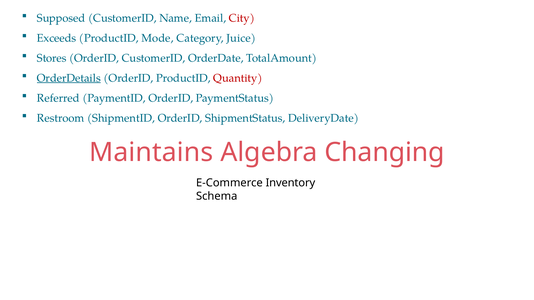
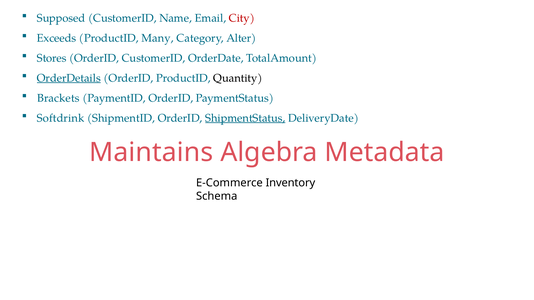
Mode: Mode -> Many (158, 38)
Juice: Juice -> Alter (241, 38)
Quantity colour: red -> black (238, 78)
Referred: Referred -> Brackets (58, 98)
Restroom: Restroom -> Softdrink (61, 118)
ShipmentStatus underline: none -> present (245, 118)
Changing: Changing -> Metadata (385, 152)
